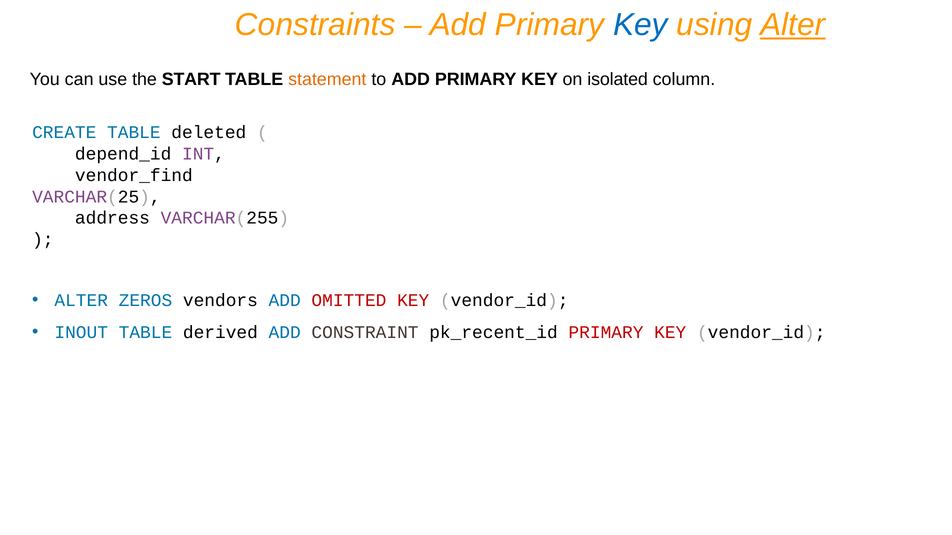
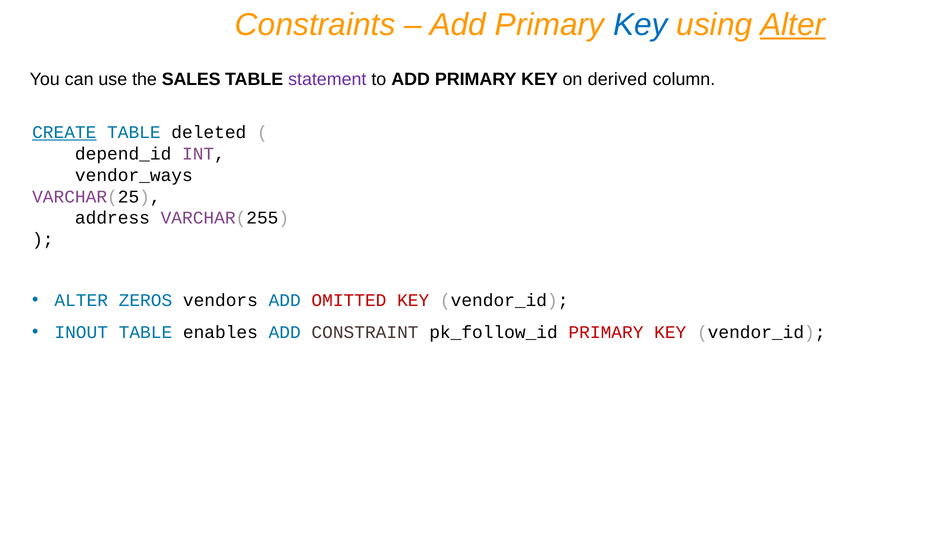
START: START -> SALES (191, 79)
statement colour: orange -> purple (327, 79)
isolated: isolated -> derived (617, 79)
CREATE underline: none -> present (64, 133)
vendor_find: vendor_find -> vendor_ways (134, 175)
derived: derived -> enables (220, 333)
pk_recent_id: pk_recent_id -> pk_follow_id (494, 333)
